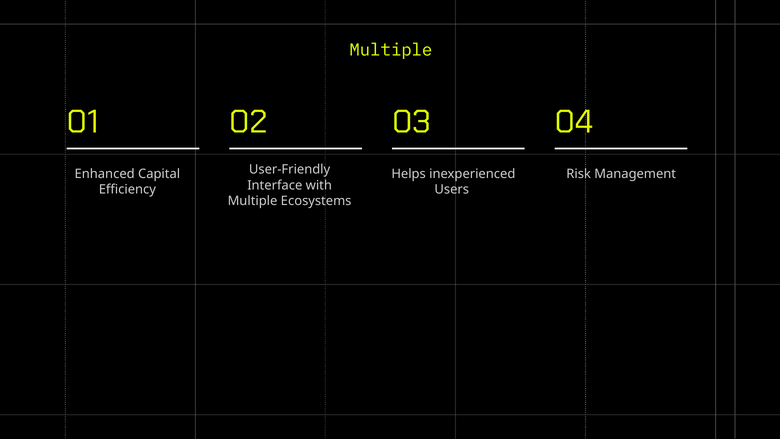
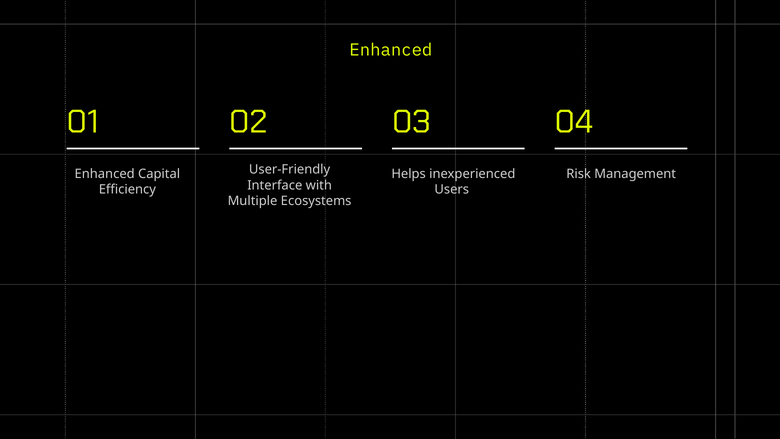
Multiple: Multiple -> Enhanced (391, 50)
